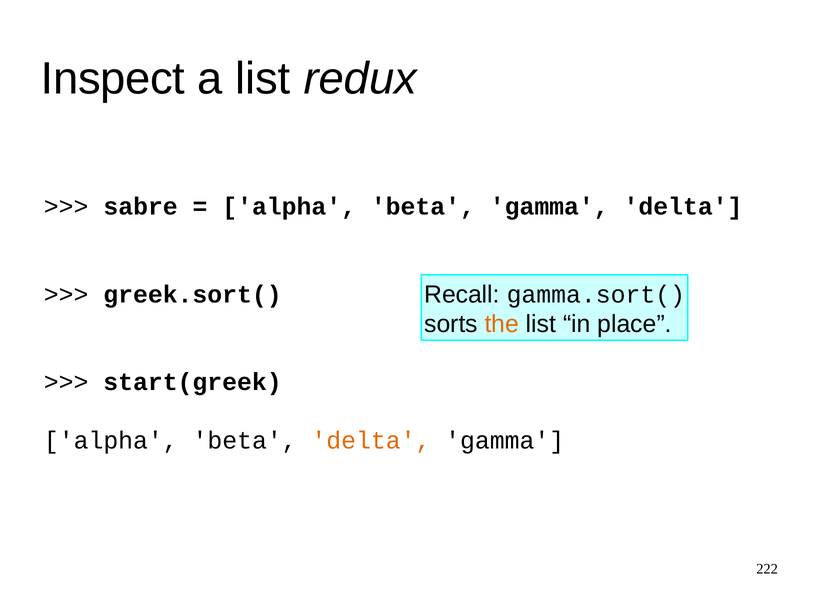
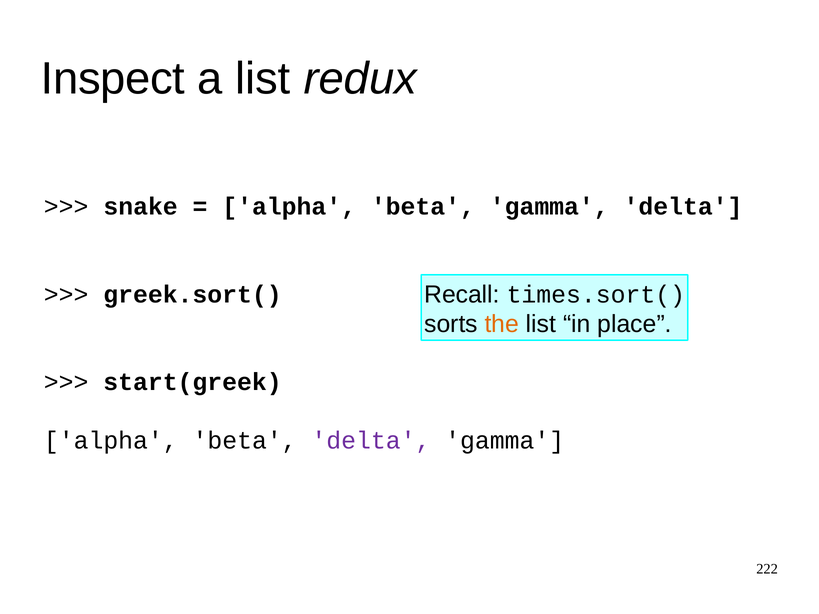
sabre: sabre -> snake (141, 207)
gamma.sort(: gamma.sort( -> times.sort( (596, 294)
delta colour: orange -> purple (371, 441)
